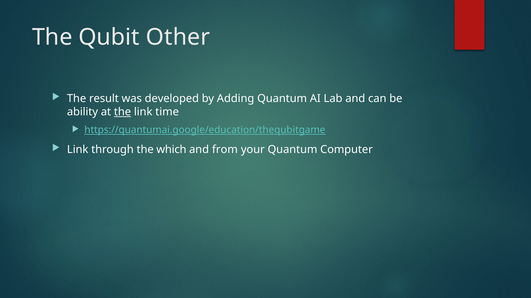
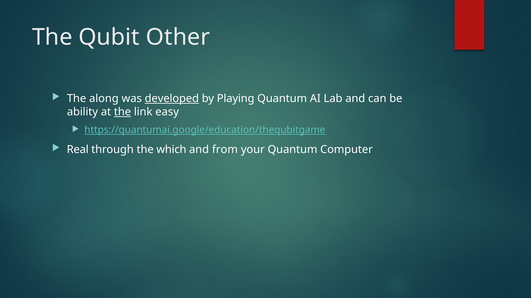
result: result -> along (104, 99)
developed underline: none -> present (172, 99)
Adding: Adding -> Playing (236, 99)
time: time -> easy (167, 112)
Link: Link -> Real (78, 150)
